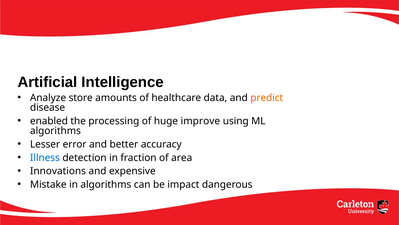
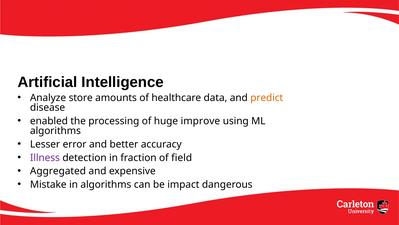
Illness colour: blue -> purple (45, 157)
area: area -> field (182, 157)
Innovations: Innovations -> Aggregated (58, 171)
